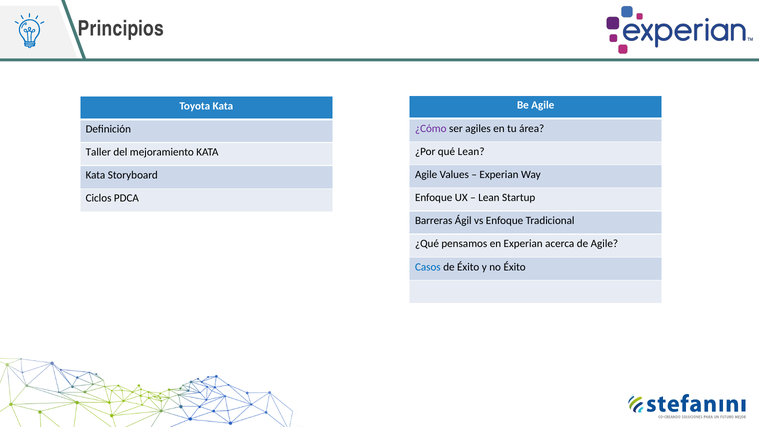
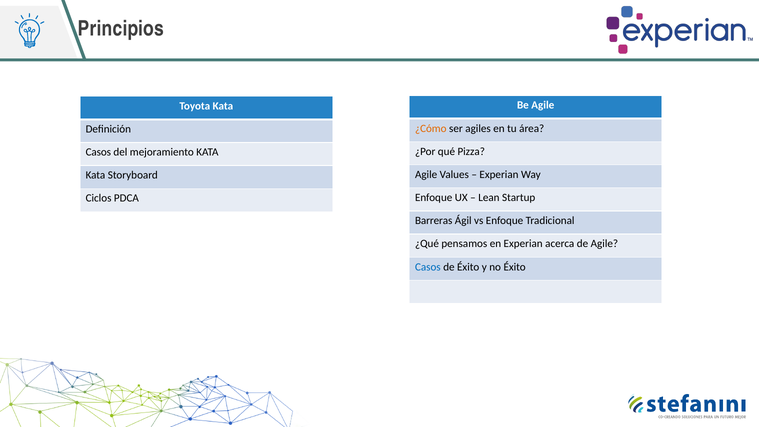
¿Cómo colour: purple -> orange (431, 128)
qué Lean: Lean -> Pizza (471, 151)
Taller: Taller -> Casos (98, 152)
